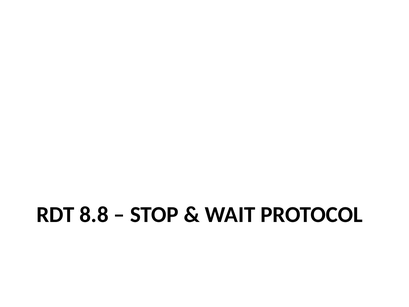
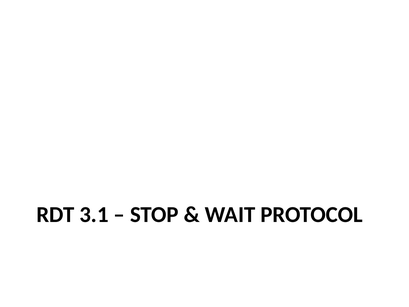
8.8: 8.8 -> 3.1 (94, 214)
